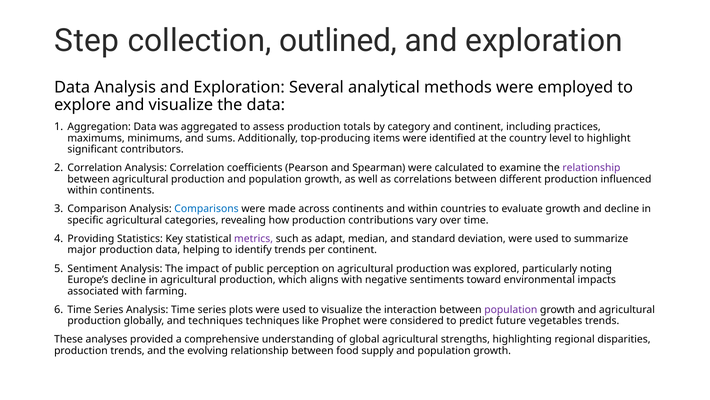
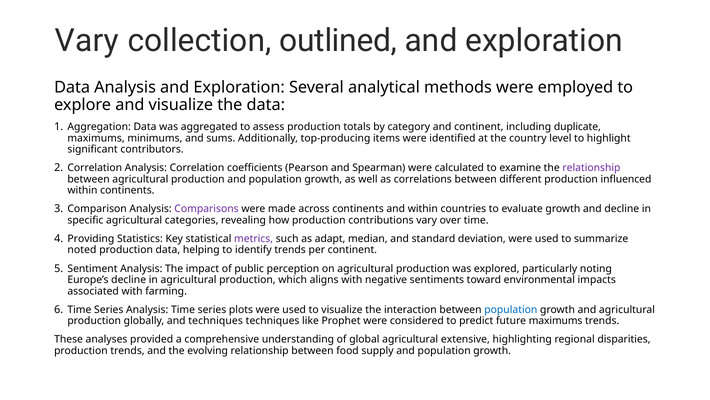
Step: Step -> Vary (87, 41)
practices: practices -> duplicate (577, 127)
Comparisons colour: blue -> purple (207, 209)
major: major -> noted (82, 250)
population colour: purple -> blue (511, 309)
future vegetables: vegetables -> maximums (556, 320)
strengths: strengths -> extensive (465, 339)
